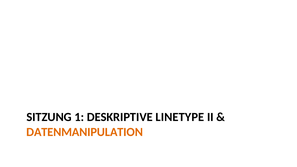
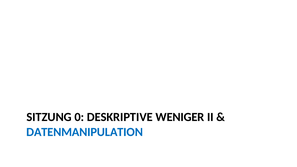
1: 1 -> 0 (79, 117)
LINETYPE: LINETYPE -> WENIGER (180, 117)
DATENMANIPULATION colour: orange -> blue (85, 132)
